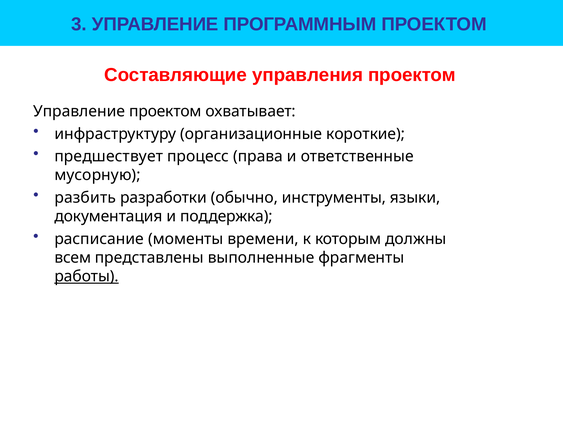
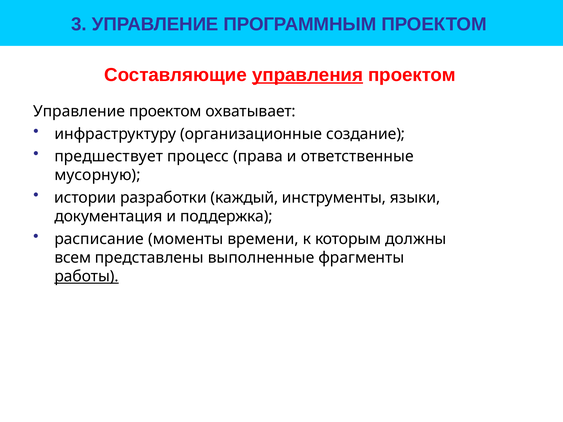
управления underline: none -> present (308, 75)
короткие: короткие -> создание (366, 134)
разбить: разбить -> истории (85, 198)
обычно: обычно -> каждый (244, 198)
